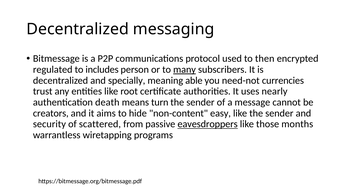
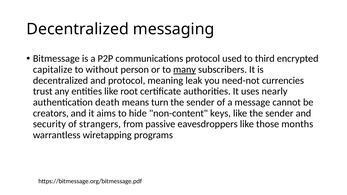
then: then -> third (265, 59)
regulated: regulated -> capitalize (53, 70)
includes: includes -> without (102, 70)
and specially: specially -> protocol (127, 81)
able: able -> leak (194, 81)
easy: easy -> keys (220, 113)
scattered: scattered -> strangers (100, 124)
eavesdroppers underline: present -> none (208, 124)
